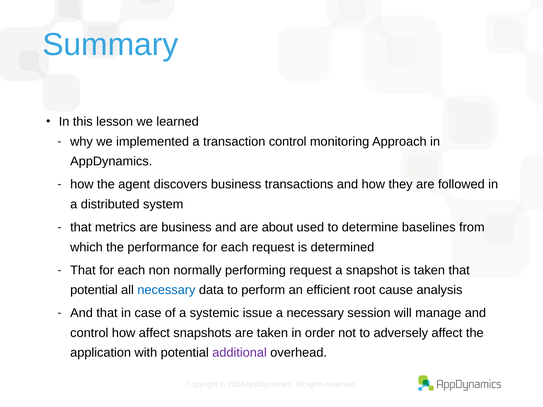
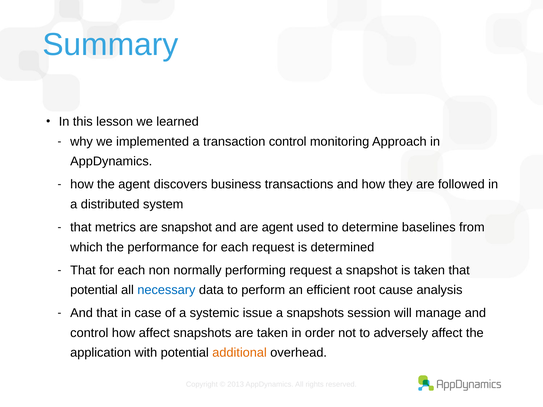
are business: business -> snapshot (187, 227)
are about: about -> agent (277, 227)
a necessary: necessary -> snapshots (315, 313)
additional colour: purple -> orange (240, 353)
